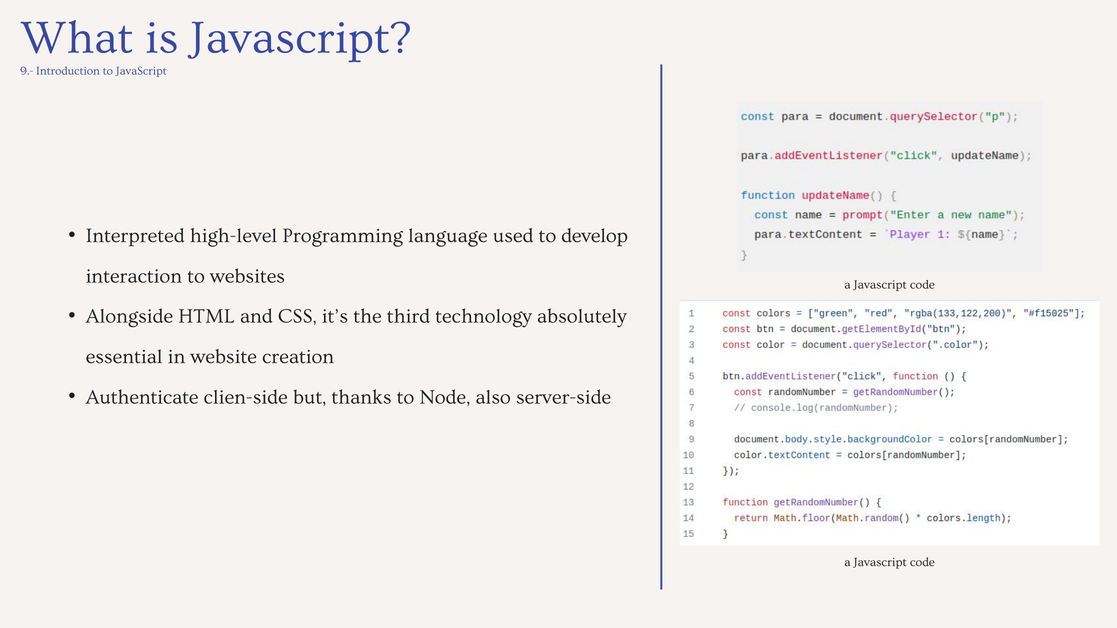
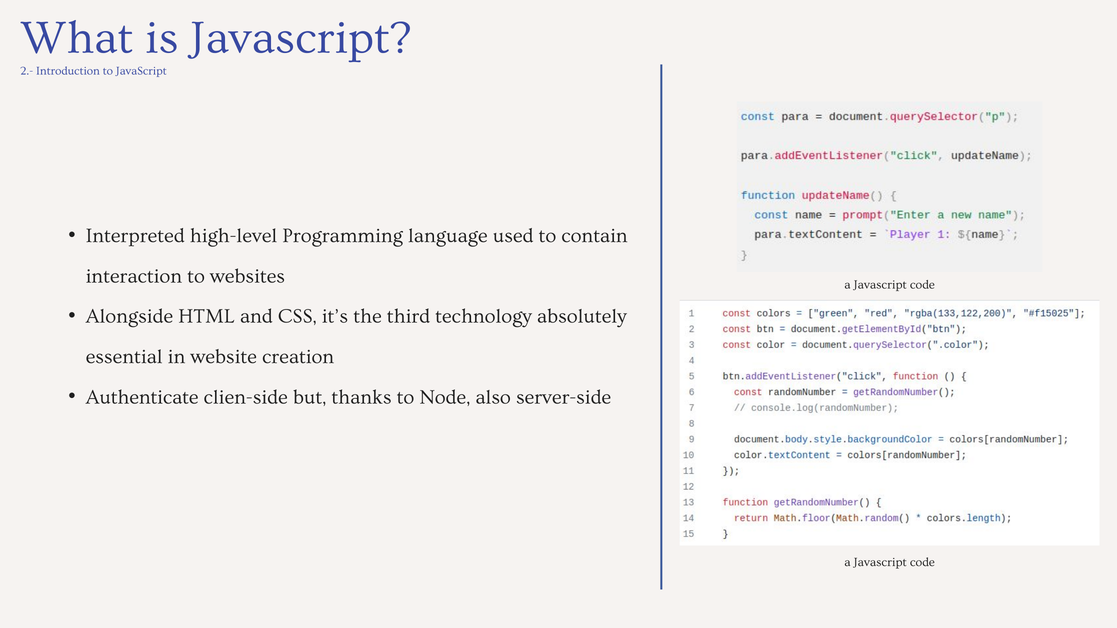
9.-: 9.- -> 2.- (27, 71)
develop: develop -> contain (595, 236)
